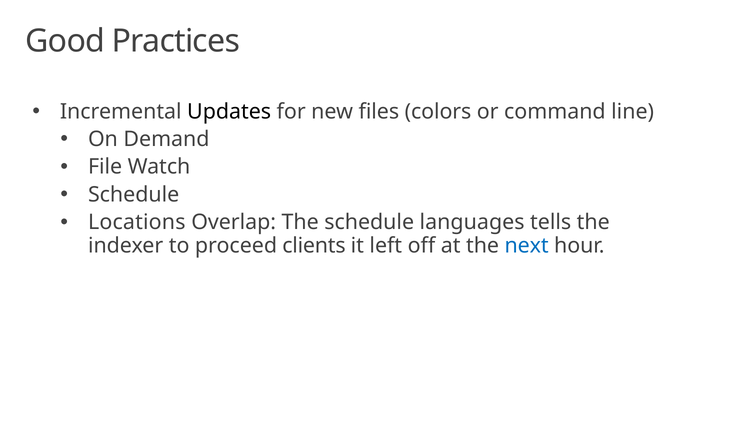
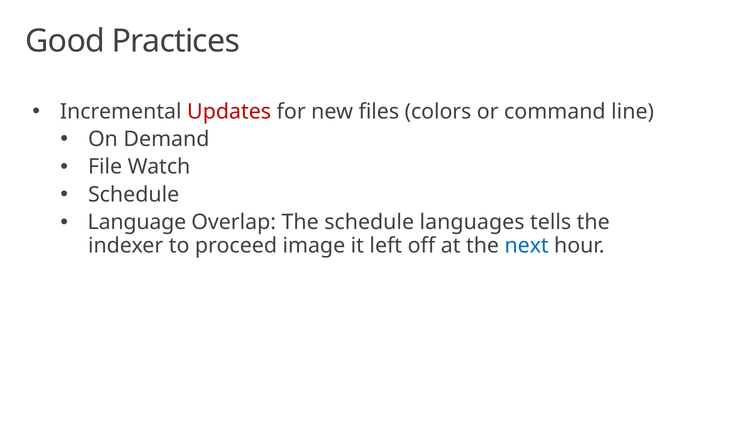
Updates colour: black -> red (229, 112)
Locations: Locations -> Language (137, 222)
clients: clients -> image (314, 246)
